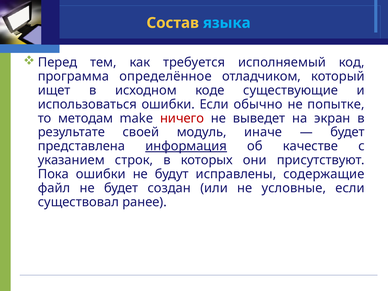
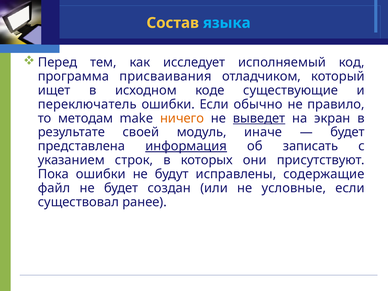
требуется: требуется -> исследует (194, 62)
определённое: определённое -> присваивания (165, 76)
использоваться: использоваться -> переключатель (87, 104)
попытке: попытке -> правило (336, 104)
ничего colour: red -> orange (182, 118)
выведет underline: none -> present (259, 118)
качестве: качестве -> записать (311, 146)
